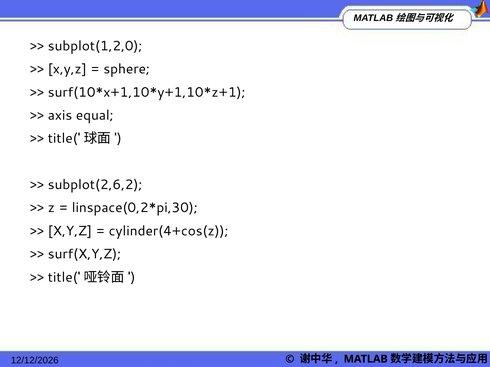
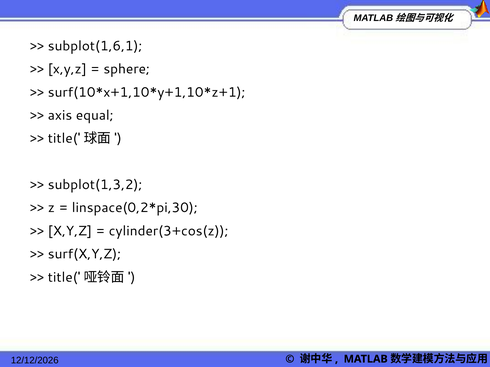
subplot(1,2,0: subplot(1,2,0 -> subplot(1,6,1 (95, 46)
subplot(2,6,2: subplot(2,6,2 -> subplot(1,3,2 (95, 185)
cylinder(4+cos(z: cylinder(4+cos(z -> cylinder(3+cos(z (169, 231)
